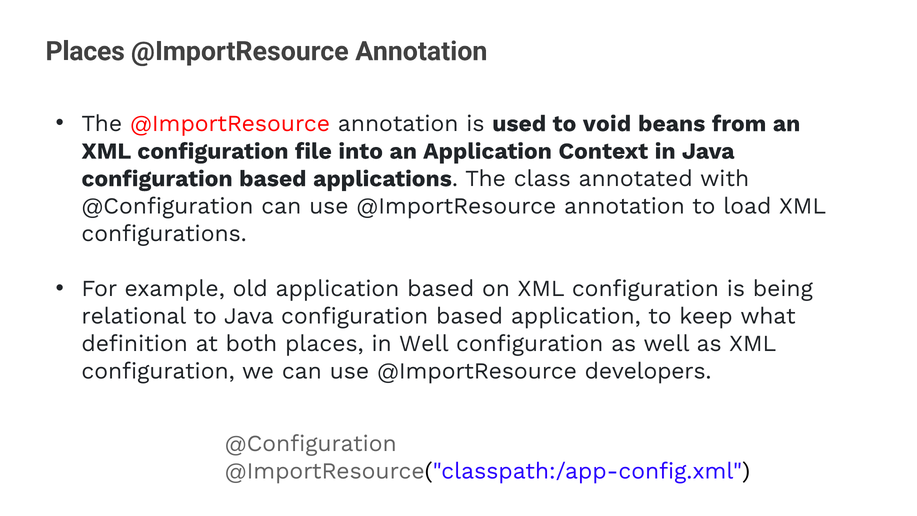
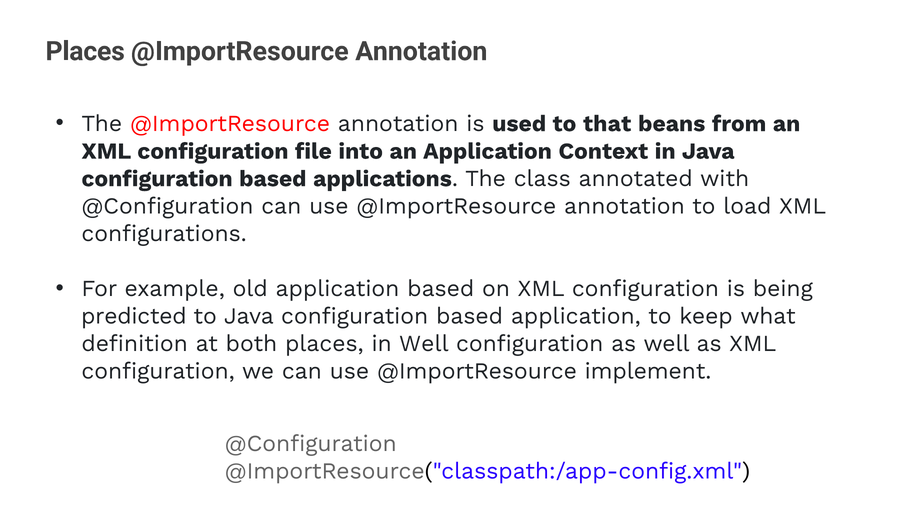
void: void -> that (607, 124)
relational: relational -> predicted (134, 316)
developers: developers -> implement (648, 371)
